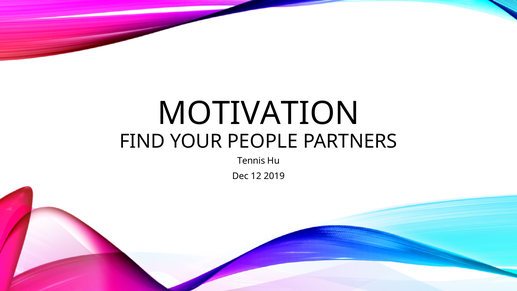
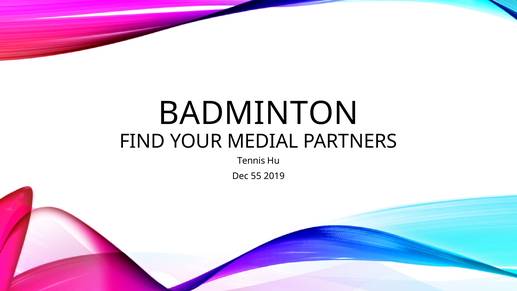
MOTIVATION: MOTIVATION -> BADMINTON (258, 113)
PEOPLE: PEOPLE -> MEDIAL (263, 141)
12: 12 -> 55 (256, 176)
